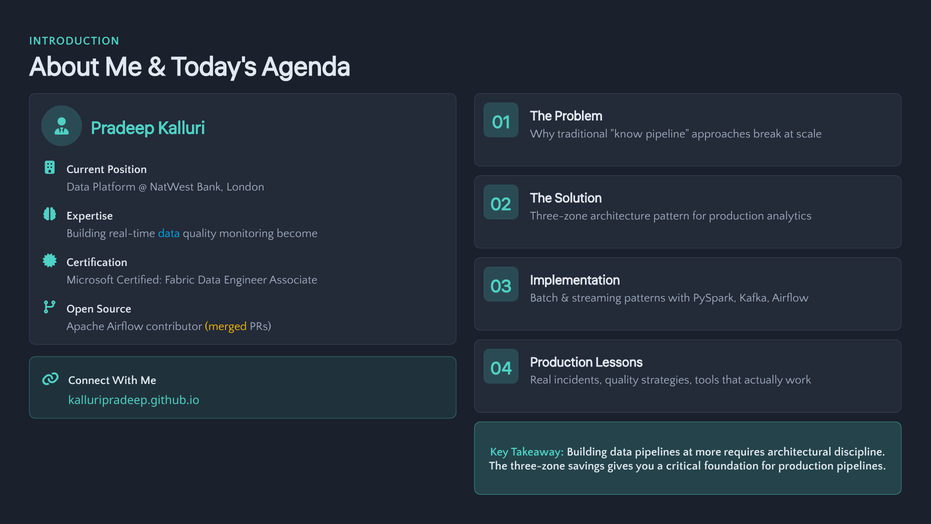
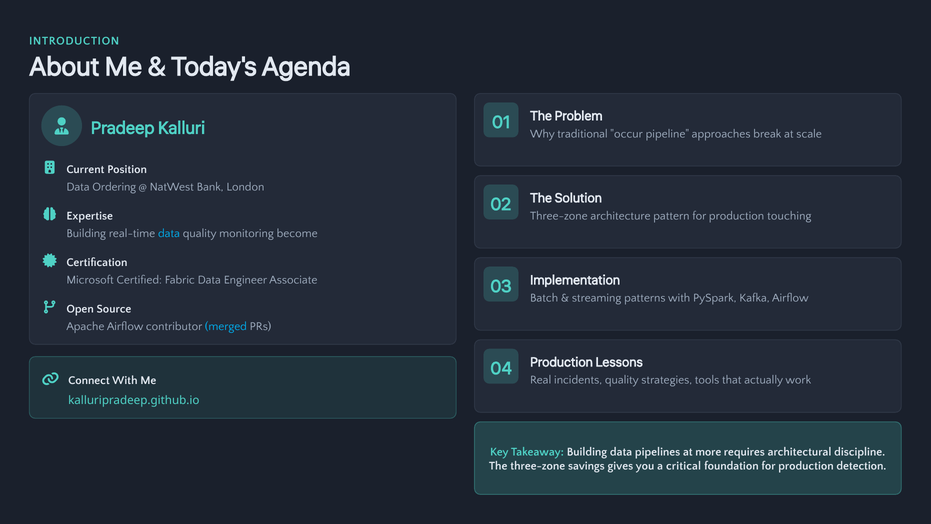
know: know -> occur (627, 134)
Platform: Platform -> Ordering (114, 187)
analytics: analytics -> touching (789, 216)
merged colour: yellow -> light blue (226, 326)
production pipelines: pipelines -> detection (861, 466)
